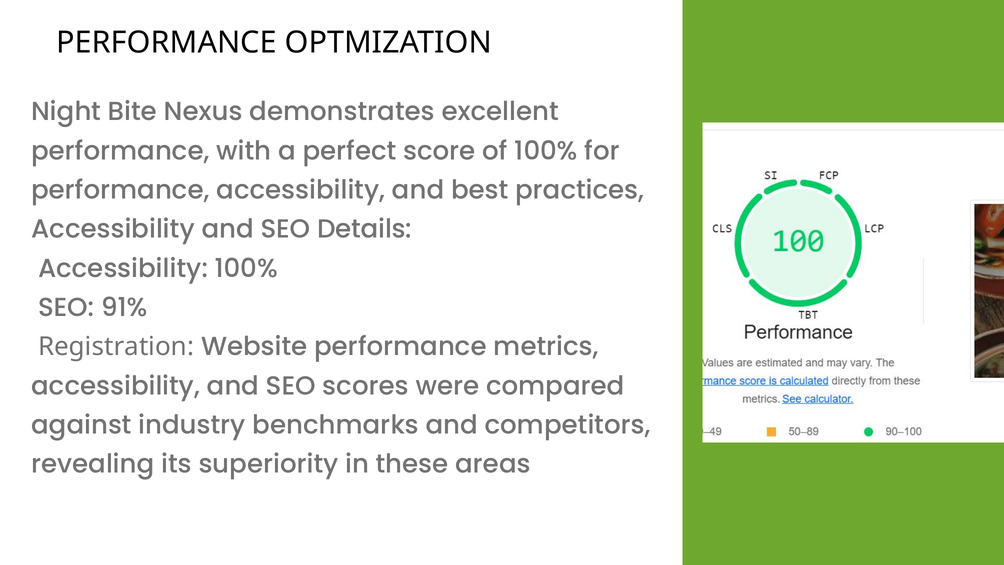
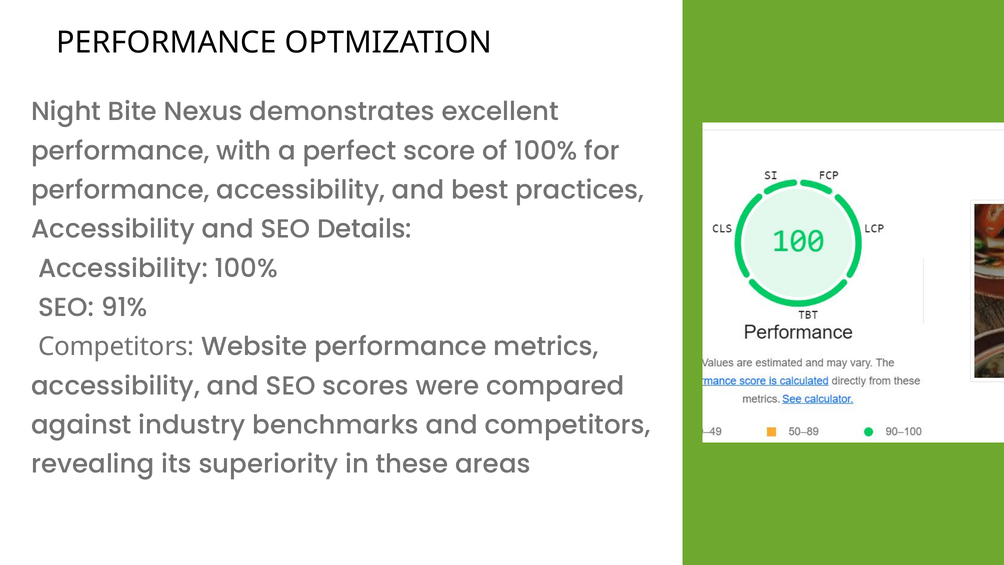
Registration: Registration -> Competitors (116, 347)
